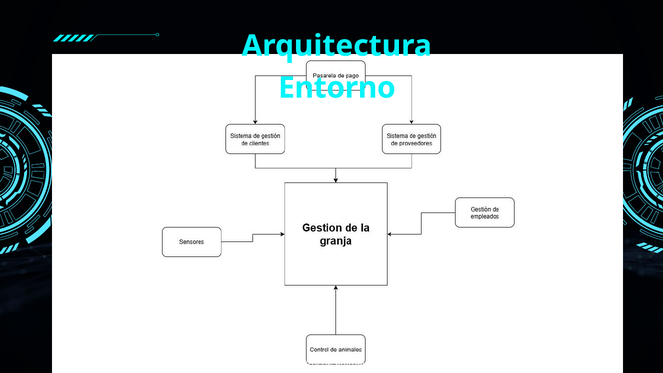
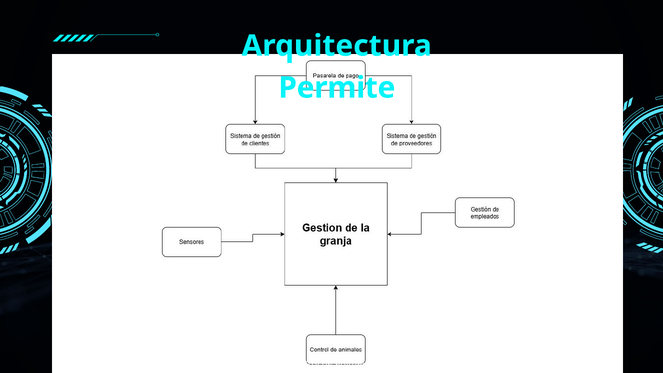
Entorno: Entorno -> Permite (337, 88)
